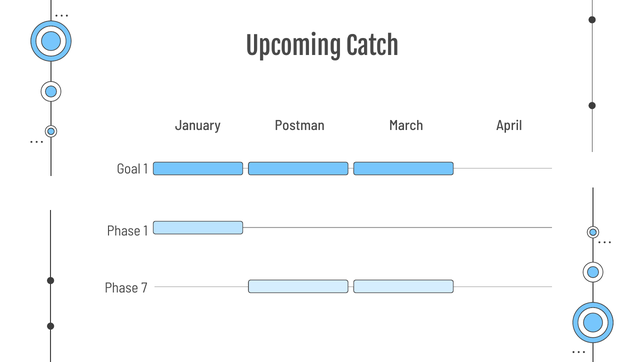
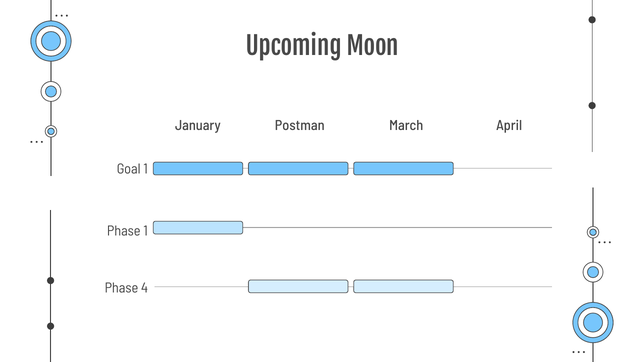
Catch: Catch -> Moon (373, 47)
7: 7 -> 4 (144, 288)
